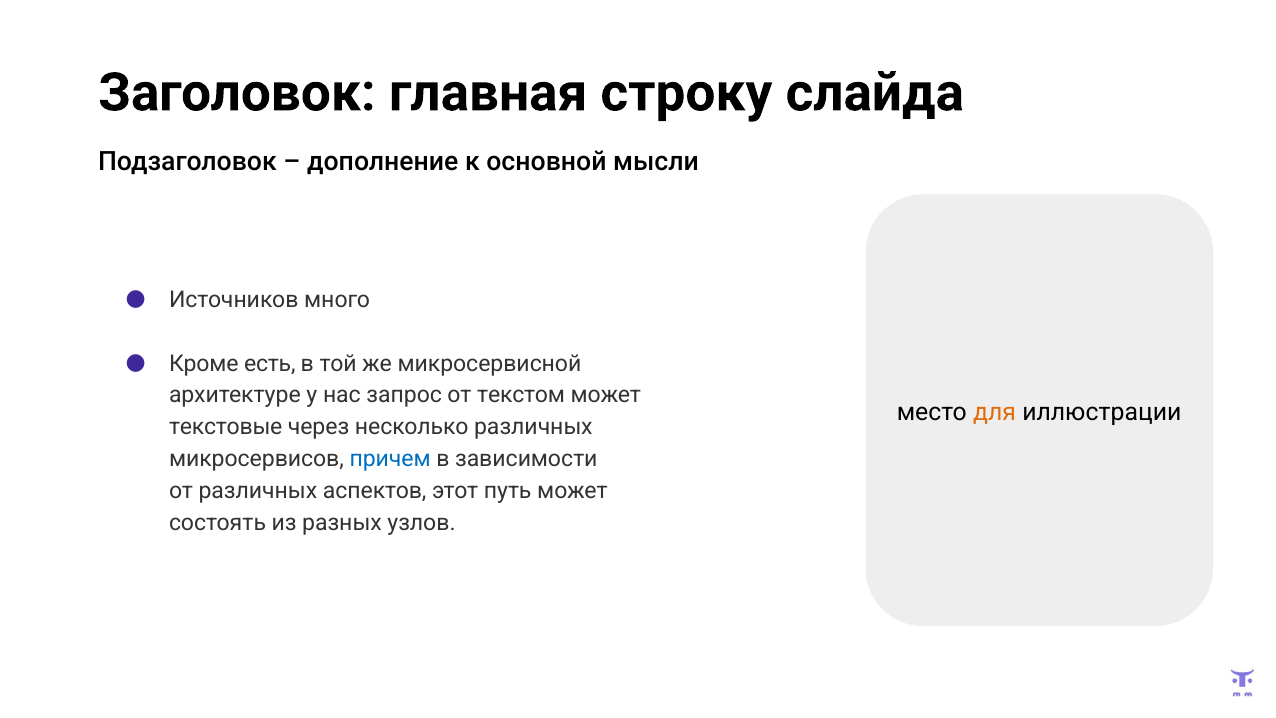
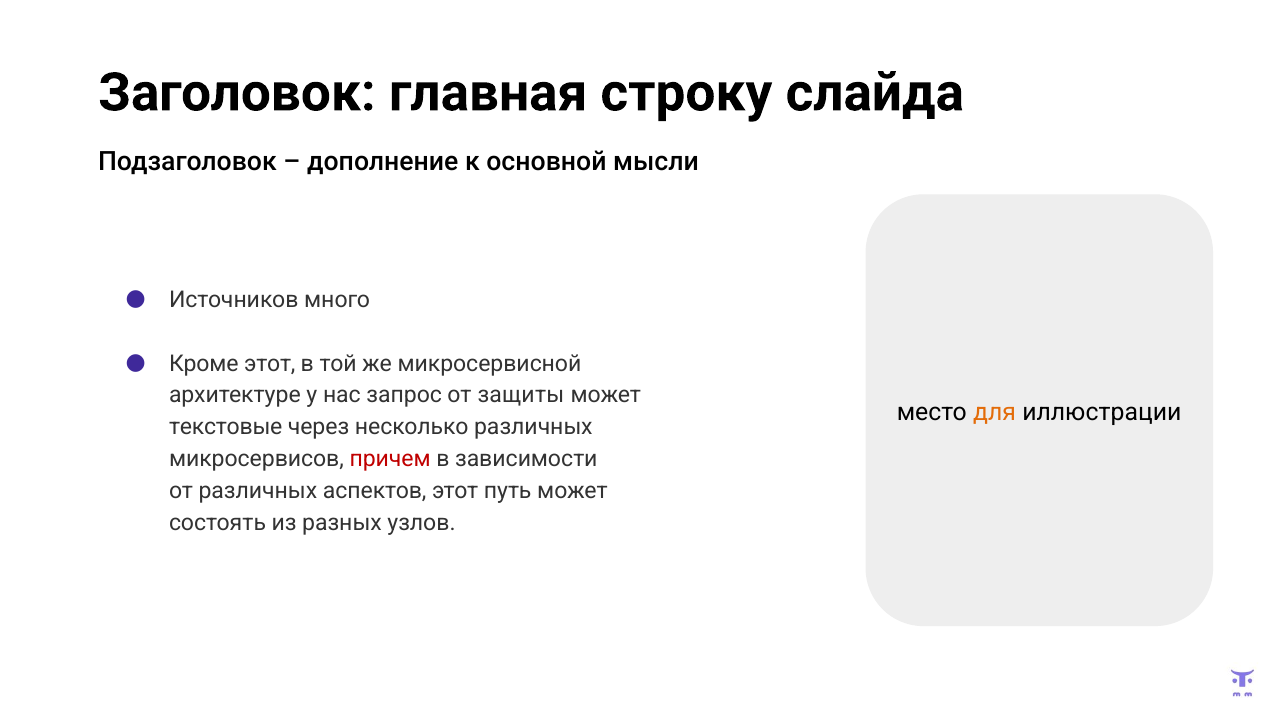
Кроме есть: есть -> этот (270, 363)
текстом: текстом -> защиты (521, 395)
причем colour: blue -> red (390, 459)
